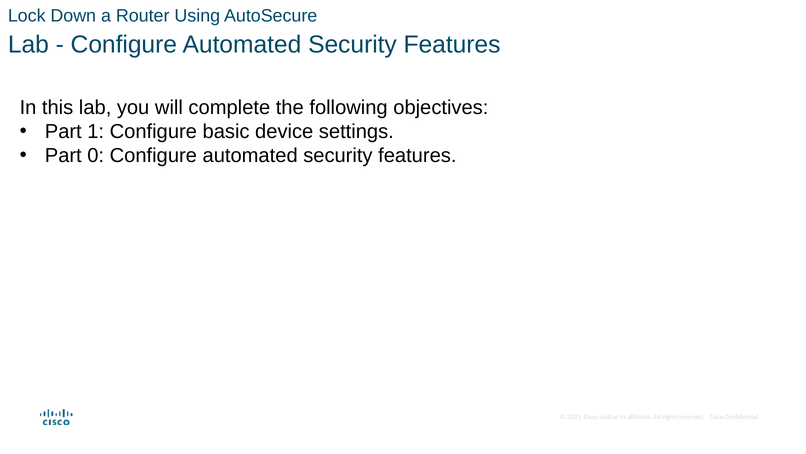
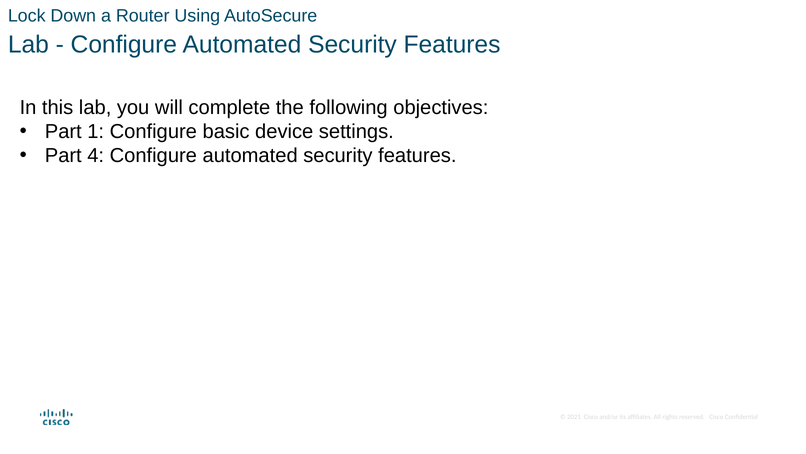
0: 0 -> 4 (96, 156)
